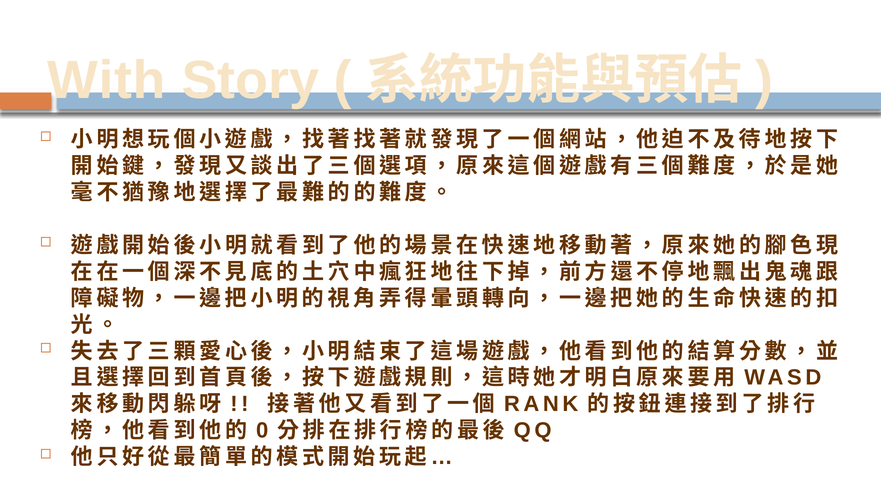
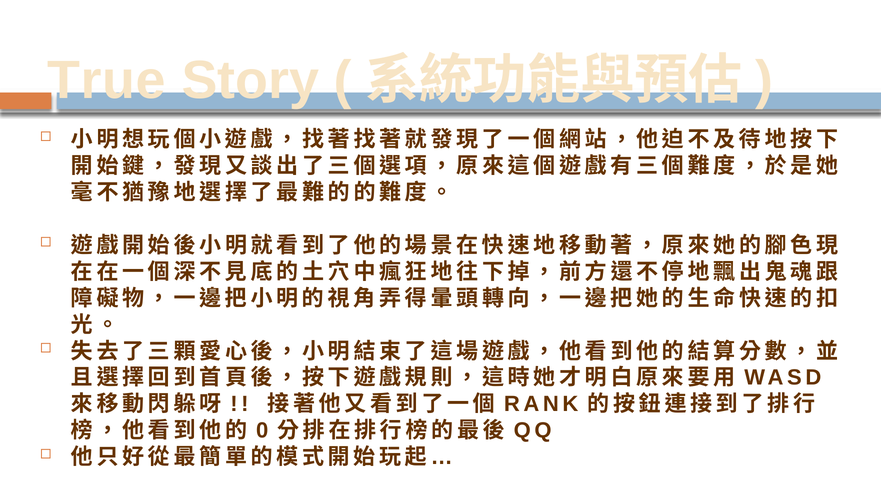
With: With -> True (106, 80)
